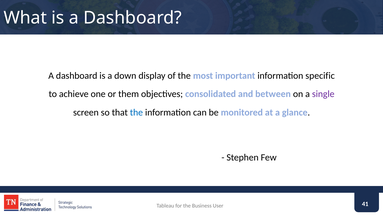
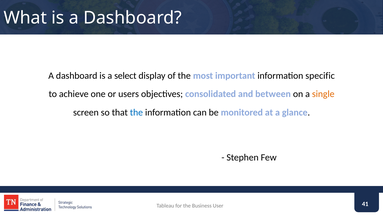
down: down -> select (125, 75)
them: them -> users (129, 94)
single colour: purple -> orange (323, 94)
